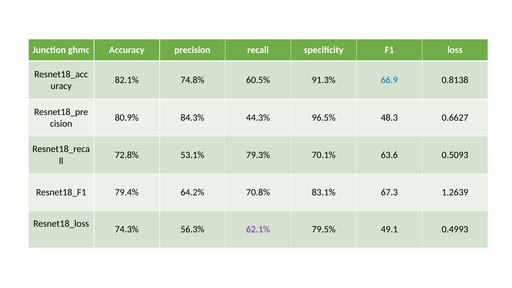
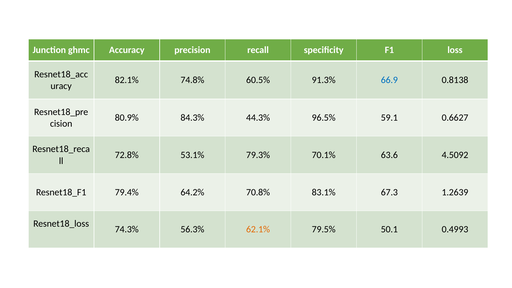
48.3: 48.3 -> 59.1 (389, 118)
0.5093: 0.5093 -> 4.5092 (455, 155)
62.1% colour: purple -> orange (258, 229)
49.1: 49.1 -> 50.1 (389, 229)
